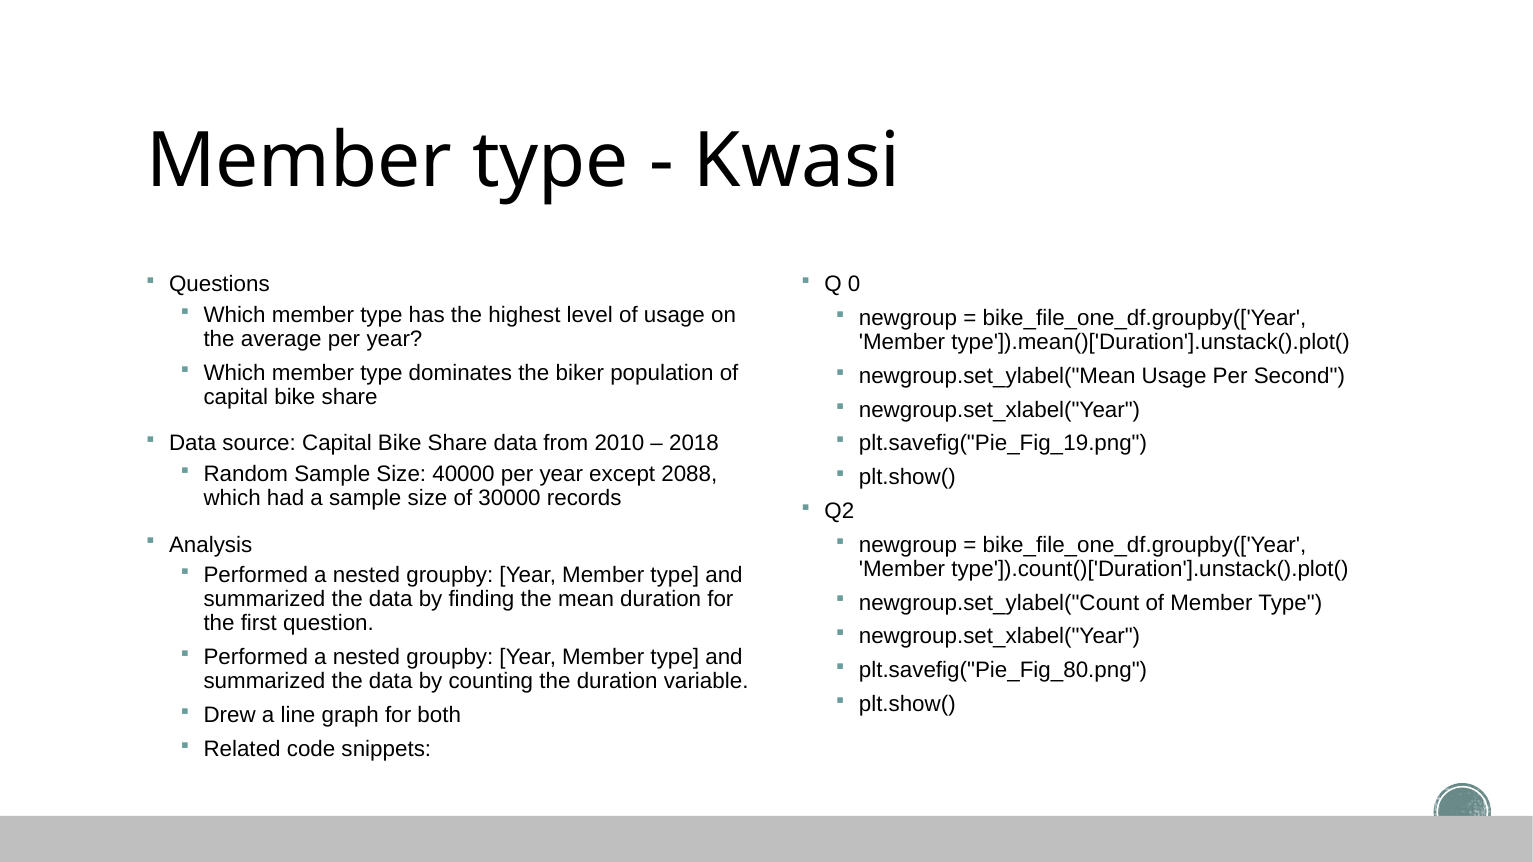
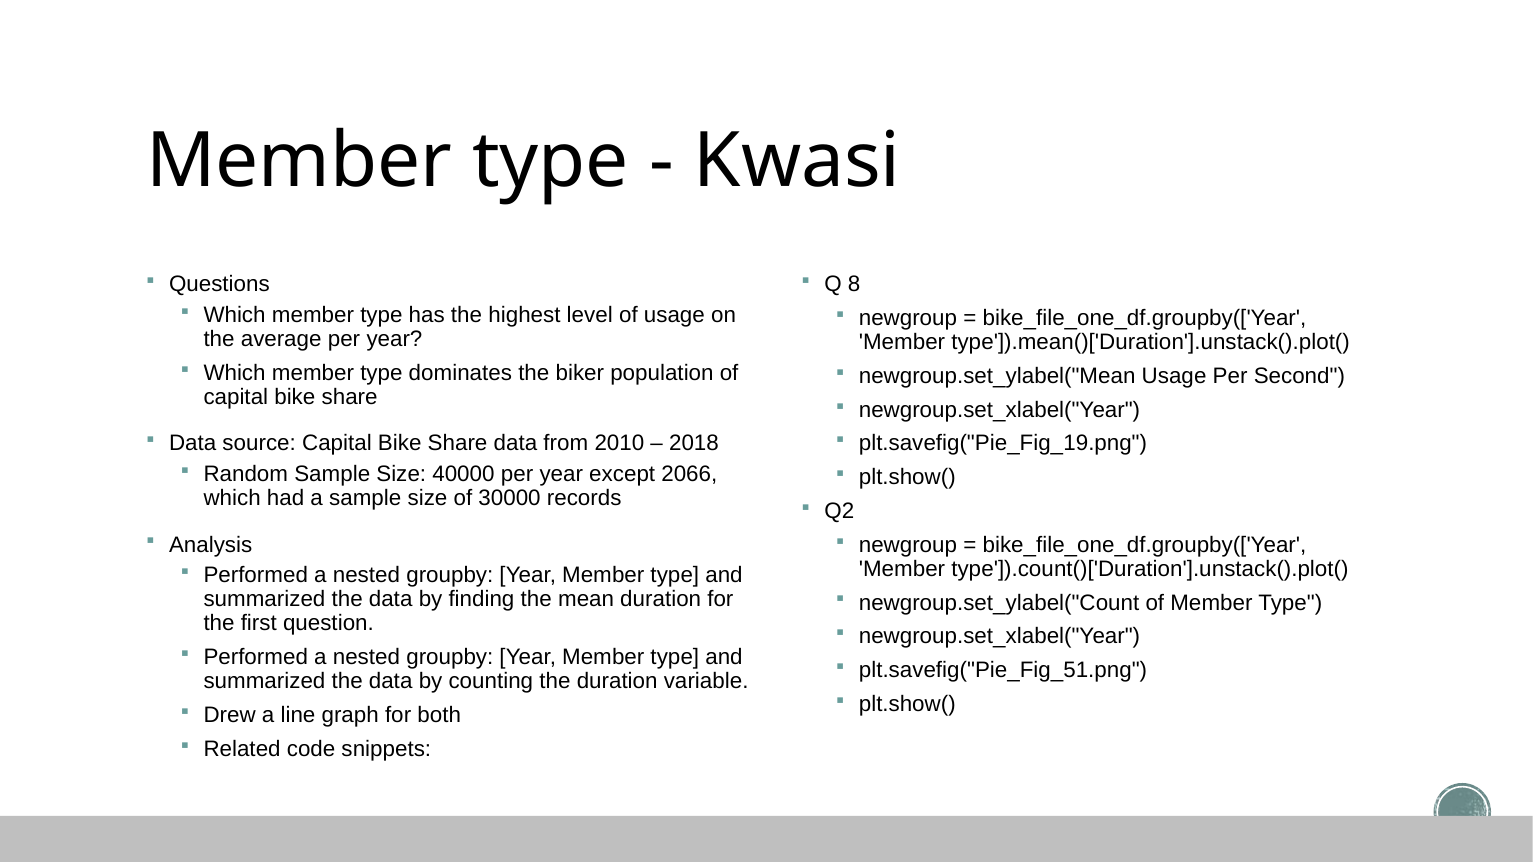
0: 0 -> 8 (854, 284)
2088: 2088 -> 2066 (689, 474)
plt.savefig("Pie_Fig_80.png: plt.savefig("Pie_Fig_80.png -> plt.savefig("Pie_Fig_51.png (1003, 670)
